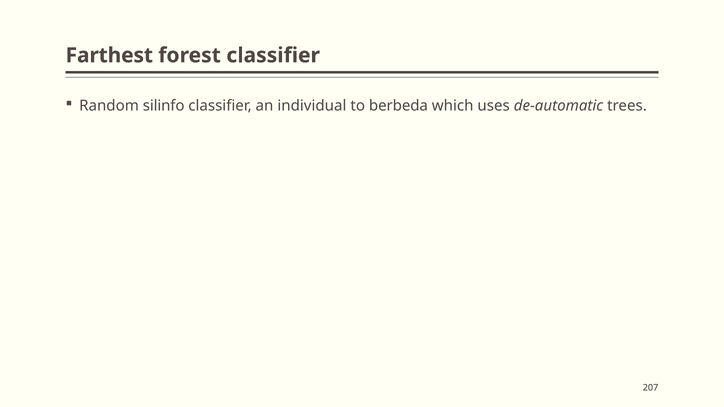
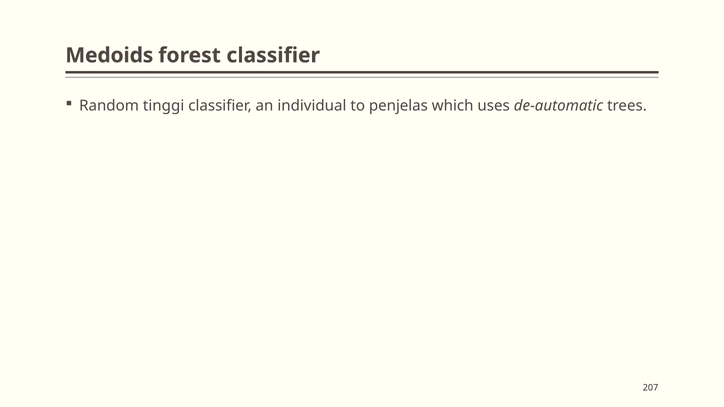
Farthest: Farthest -> Medoids (109, 55)
silinfo: silinfo -> tinggi (164, 106)
berbeda: berbeda -> penjelas (398, 106)
